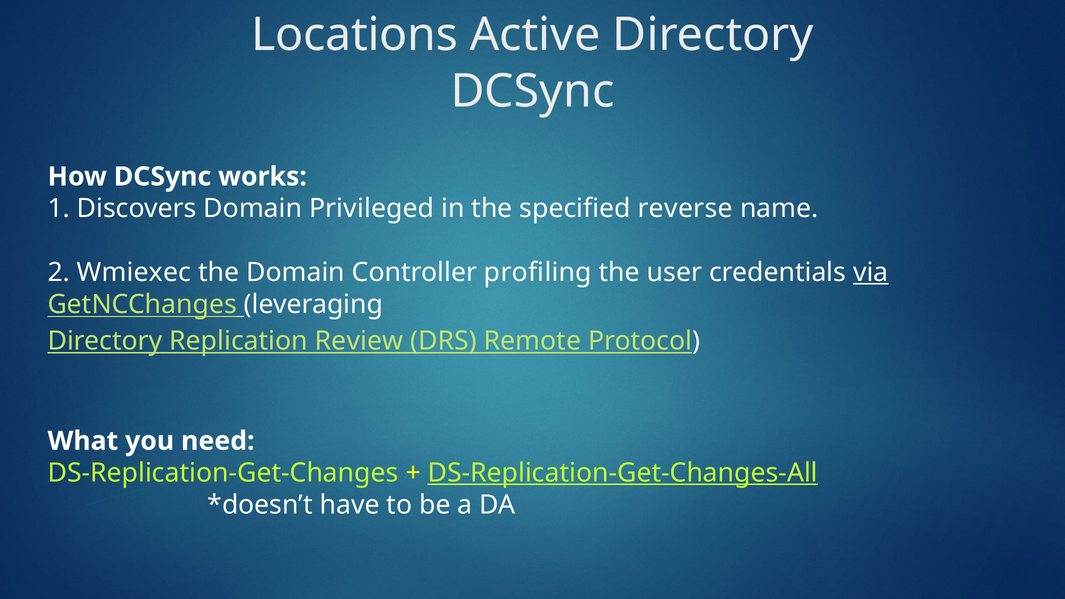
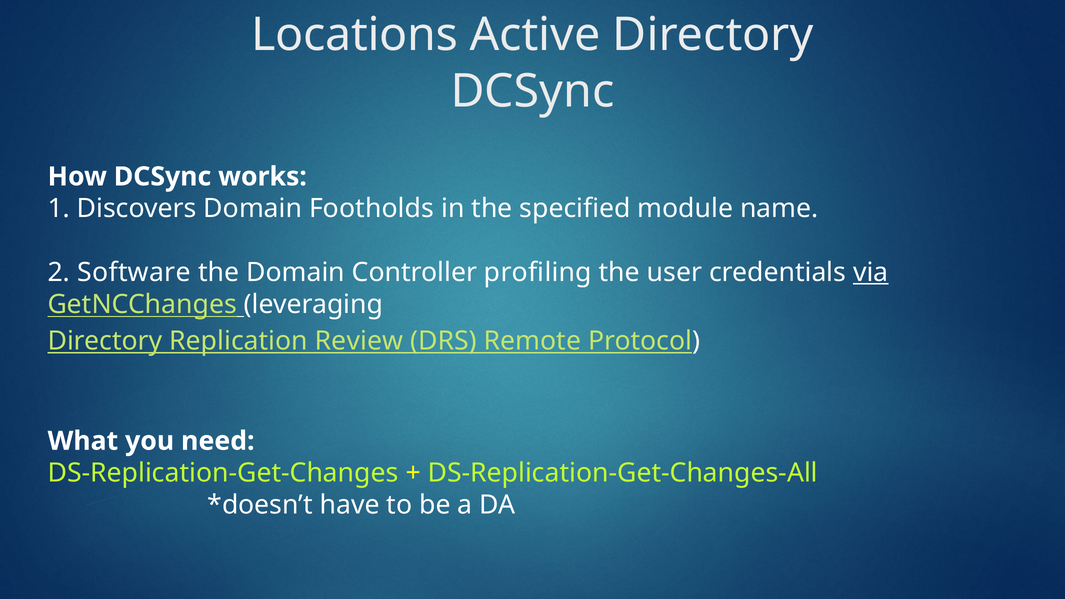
Privileged: Privileged -> Footholds (372, 209)
reverse: reverse -> module (685, 209)
Wmiexec: Wmiexec -> Software (134, 272)
DS-Replication-Get-Changes-All underline: present -> none (623, 473)
